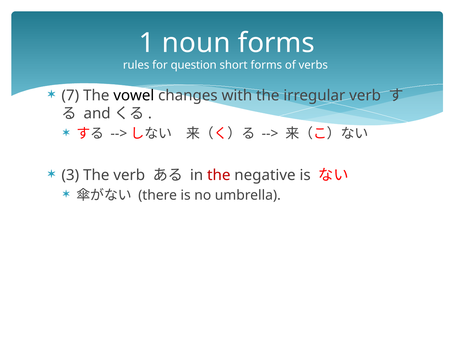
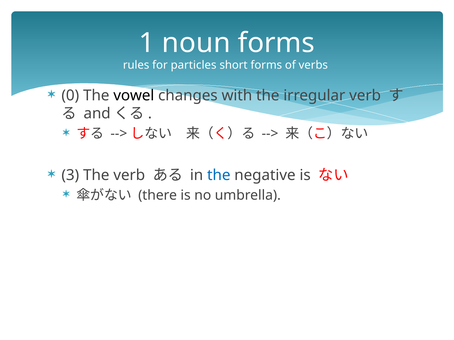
question: question -> particles (194, 65)
7: 7 -> 0 (70, 96)
the colour: red -> blue (219, 176)
